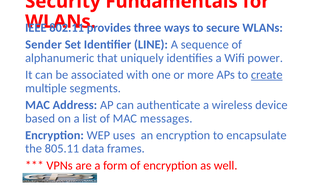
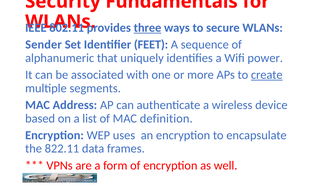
three underline: none -> present (148, 28)
LINE: LINE -> FEET (151, 44)
messages: messages -> definition (166, 118)
805.11: 805.11 -> 822.11 (62, 148)
